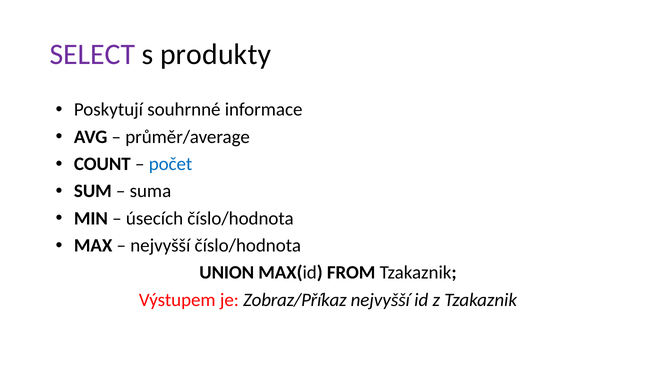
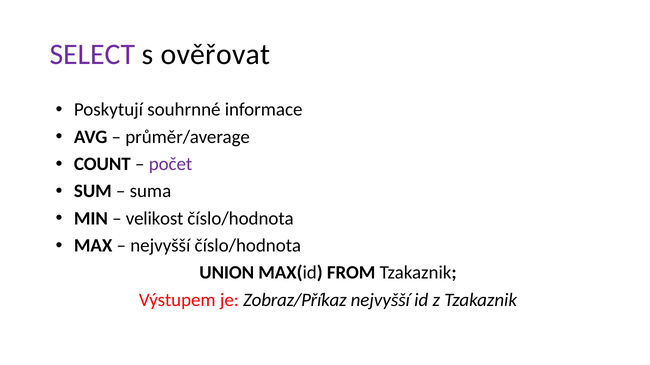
produkty: produkty -> ověřovat (216, 55)
počet colour: blue -> purple (171, 164)
úsecích: úsecích -> velikost (155, 219)
